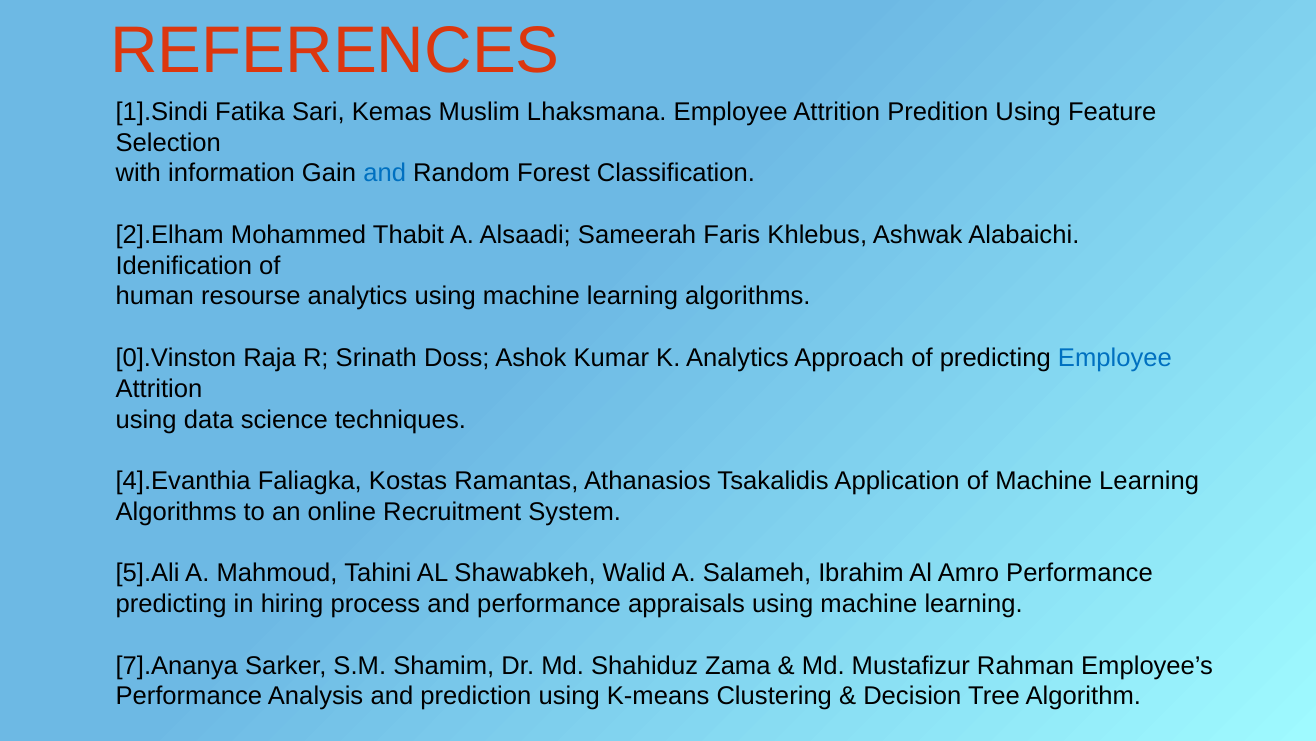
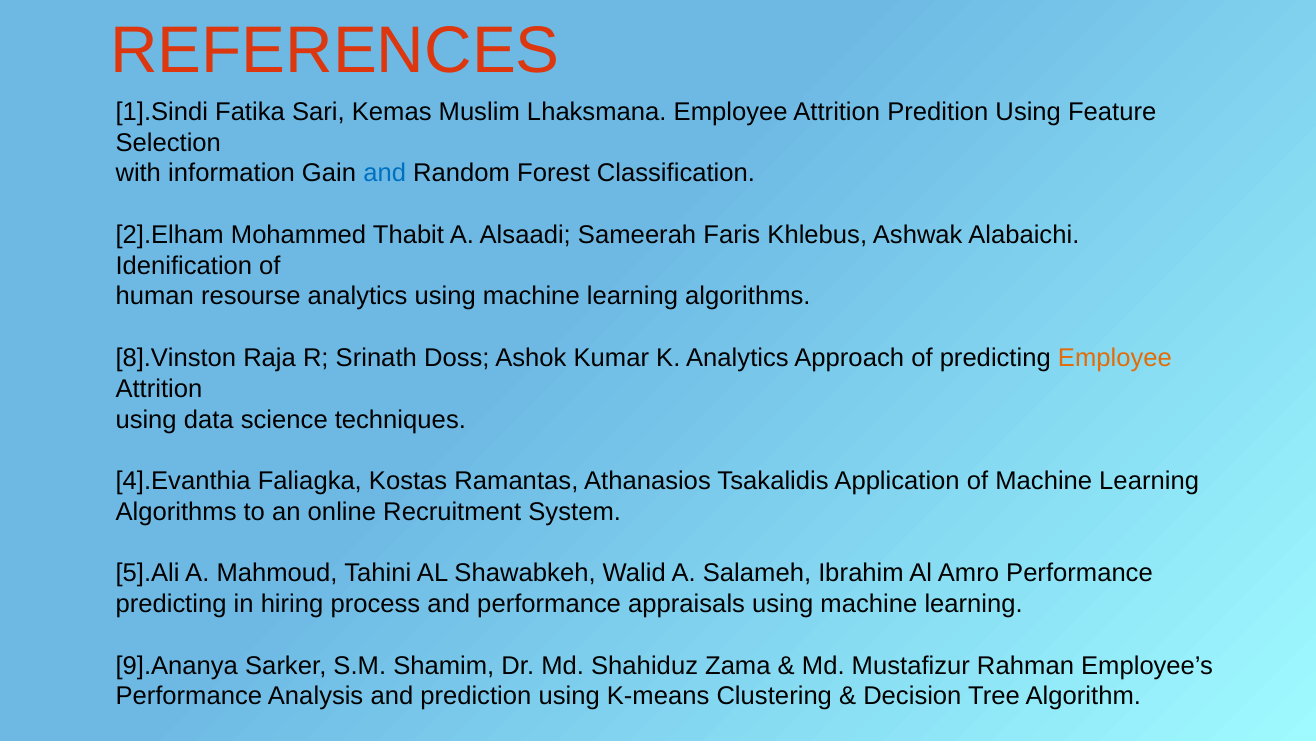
0].Vinston: 0].Vinston -> 8].Vinston (176, 358)
Employee colour: blue -> orange (1115, 358)
7].Ananya: 7].Ananya -> 9].Ananya (177, 665)
